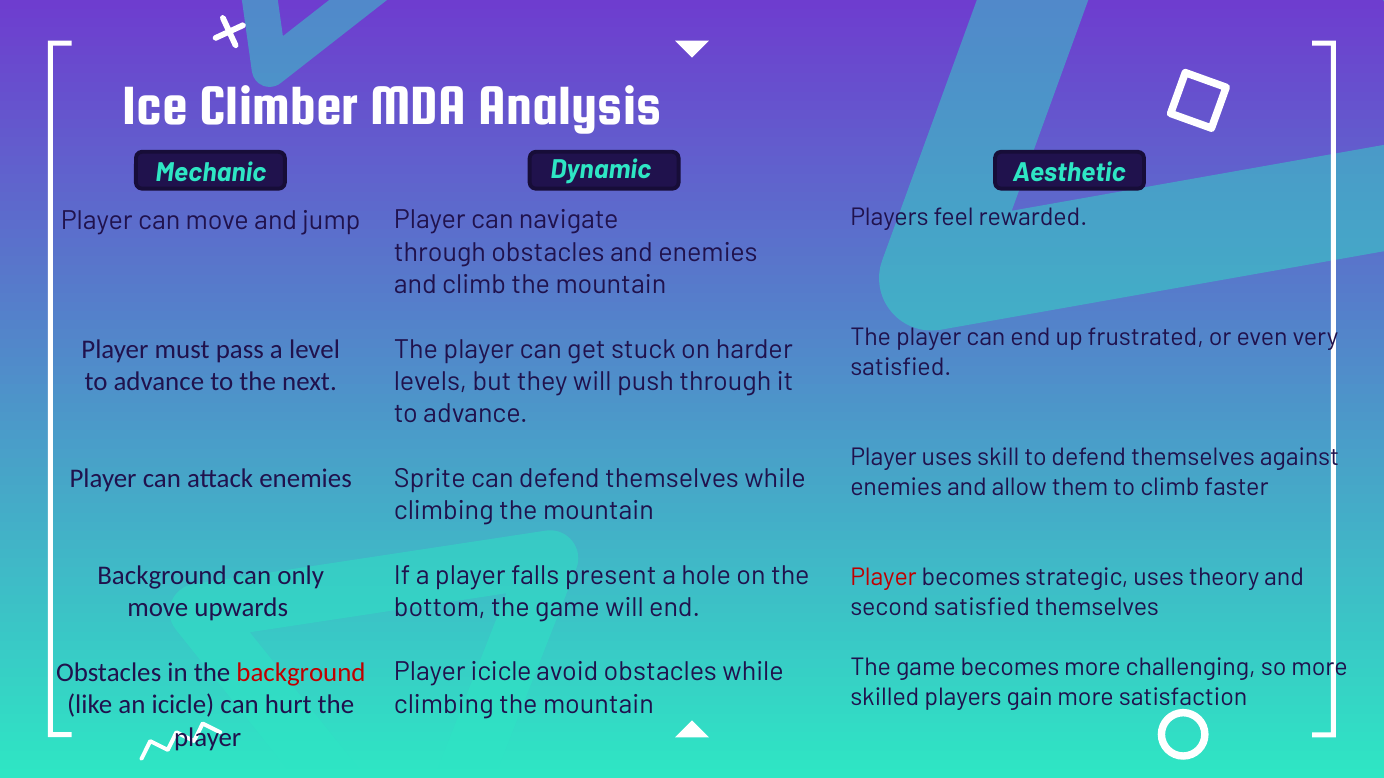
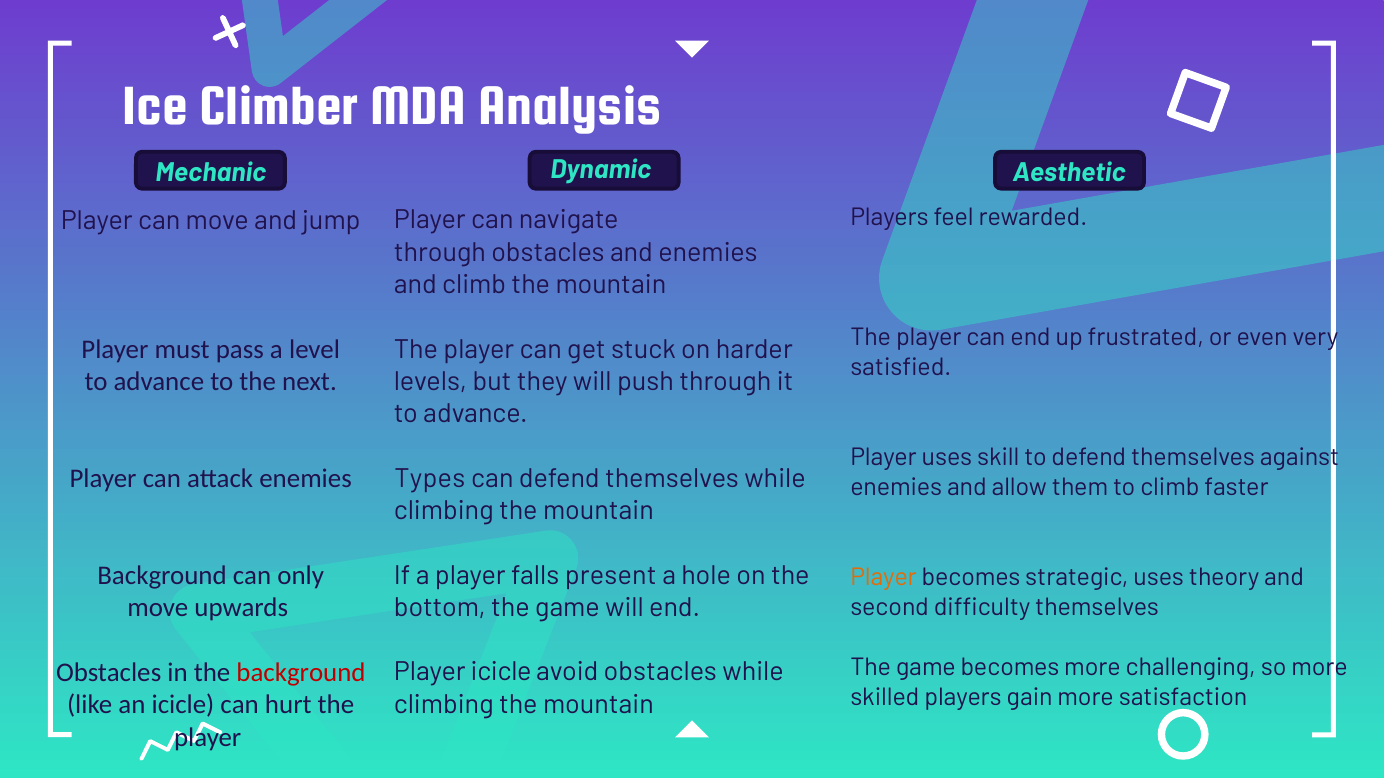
Sprite: Sprite -> Types (430, 479)
Player colour: red -> orange (884, 578)
second satisfied: satisfied -> difficulty (982, 608)
